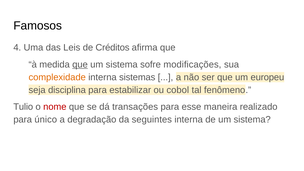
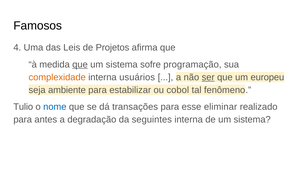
Créditos: Créditos -> Projetos (112, 48)
modificações: modificações -> programação (192, 65)
sistemas: sistemas -> usuários (137, 77)
ser underline: none -> present (208, 77)
disciplina: disciplina -> ambiente (67, 90)
nome colour: red -> blue (55, 107)
maneira: maneira -> eliminar (221, 107)
único: único -> antes (46, 120)
